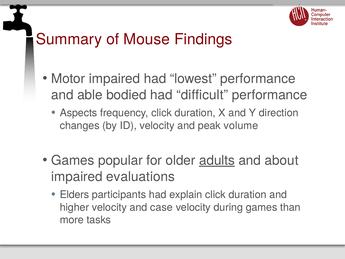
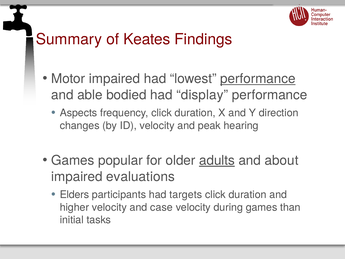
Mouse: Mouse -> Keates (147, 39)
performance underline: none -> present (258, 79)
difficult: difficult -> display (202, 95)
volume: volume -> hearing (241, 125)
explain: explain -> targets (186, 194)
more: more -> initial (72, 220)
